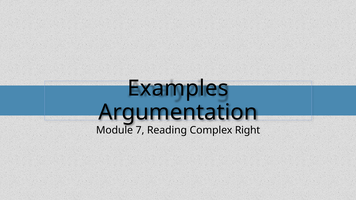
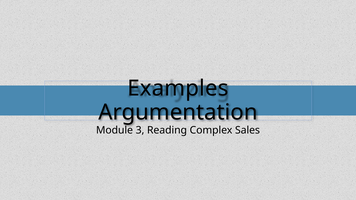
7: 7 -> 3 (140, 130)
Right: Right -> Sales (247, 130)
